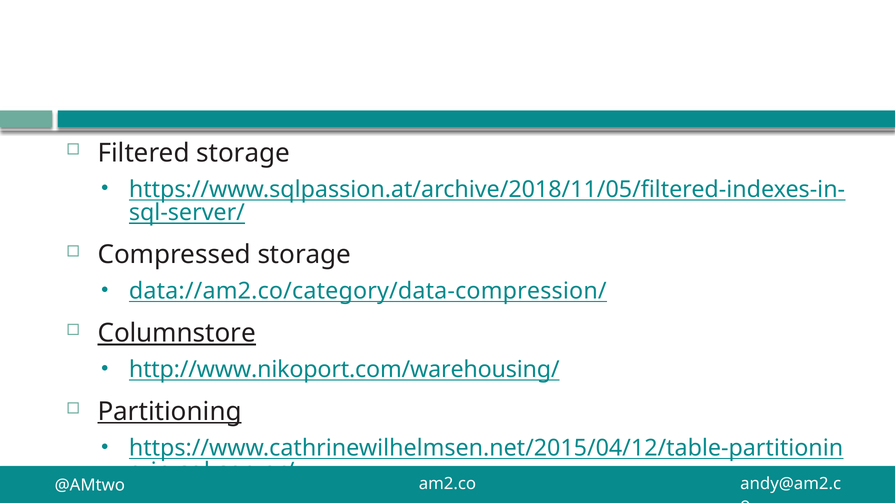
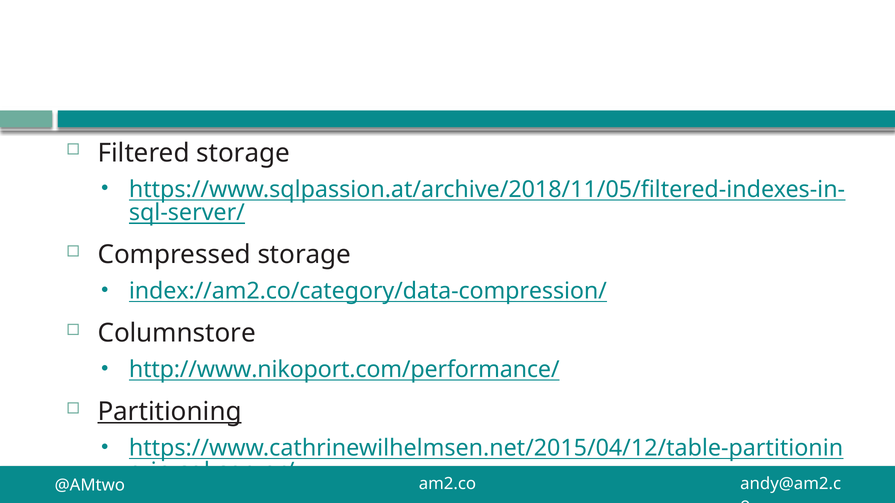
data://am2.co/category/data-compression/: data://am2.co/category/data-compression/ -> index://am2.co/category/data-compression/ (368, 291)
Columnstore underline: present -> none (177, 334)
http://www.nikoport.com/warehousing/: http://www.nikoport.com/warehousing/ -> http://www.nikoport.com/performance/ (344, 370)
